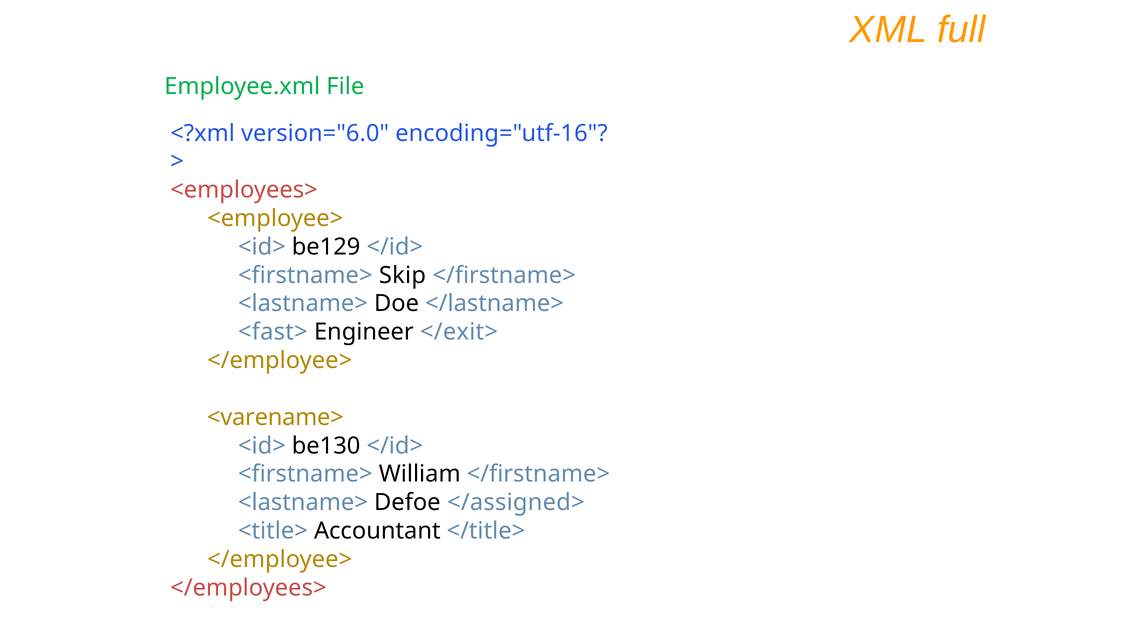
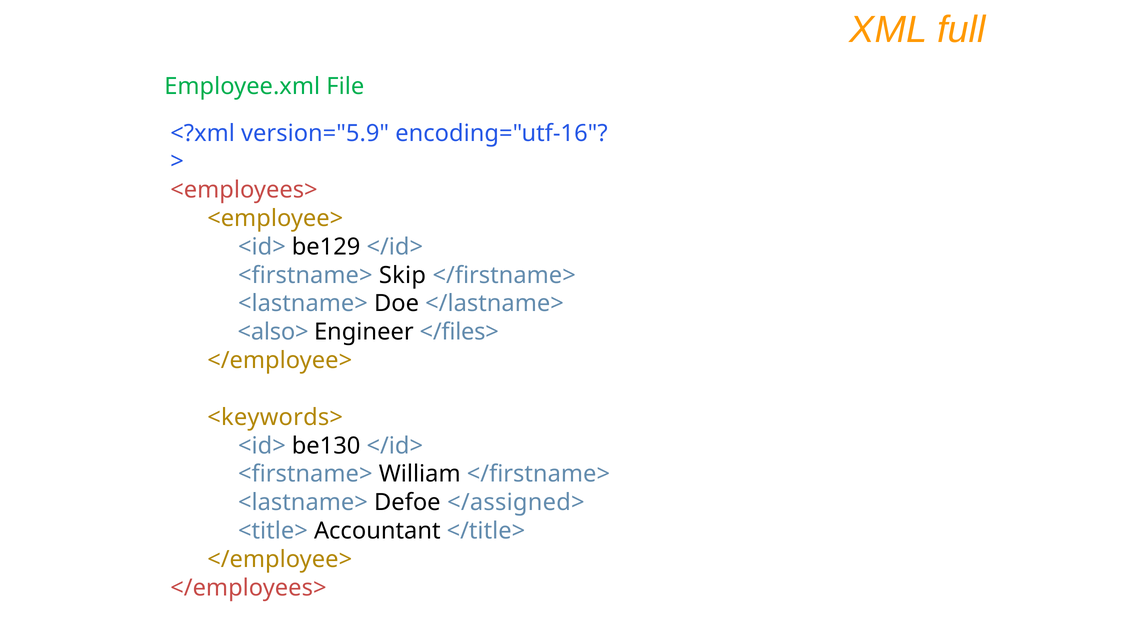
version="6.0: version="6.0 -> version="5.9 (315, 133)
<fast>: <fast> -> <also> (273, 332)
</exit>: </exit> -> </files> (459, 332)
<varename>: <varename> -> <keywords> (275, 417)
